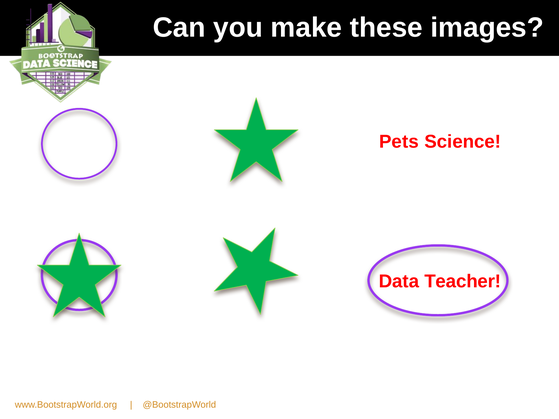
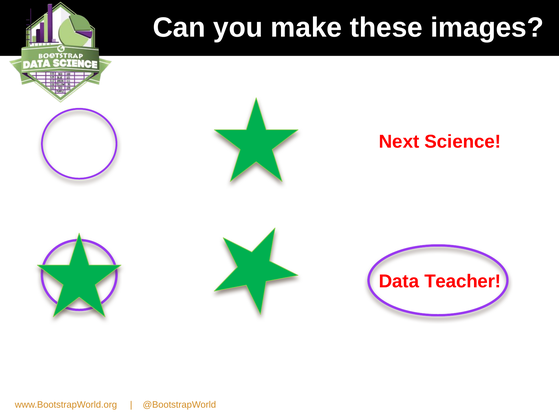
Pets: Pets -> Next (399, 142)
